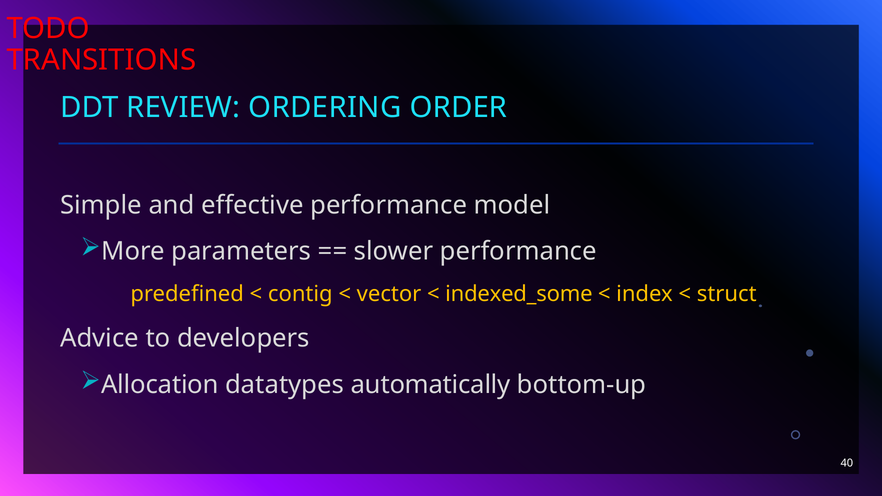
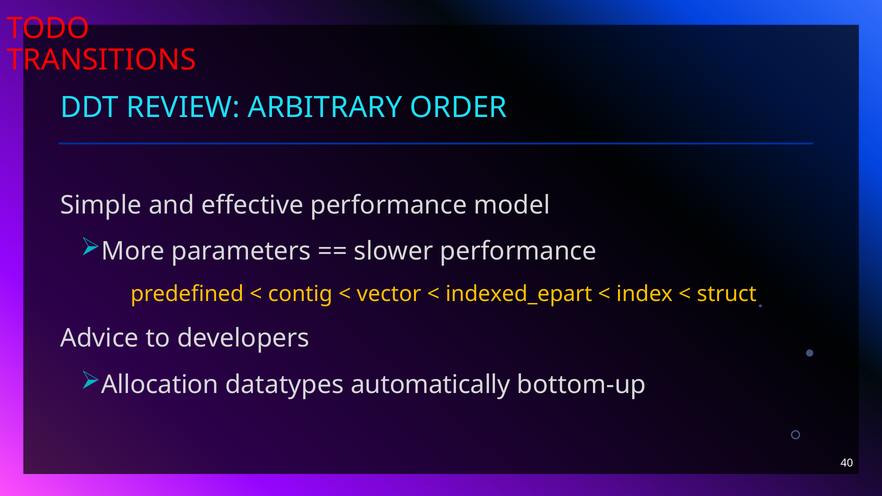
ORDERING: ORDERING -> ARBITRARY (325, 108)
indexed_some: indexed_some -> indexed_epart (519, 294)
